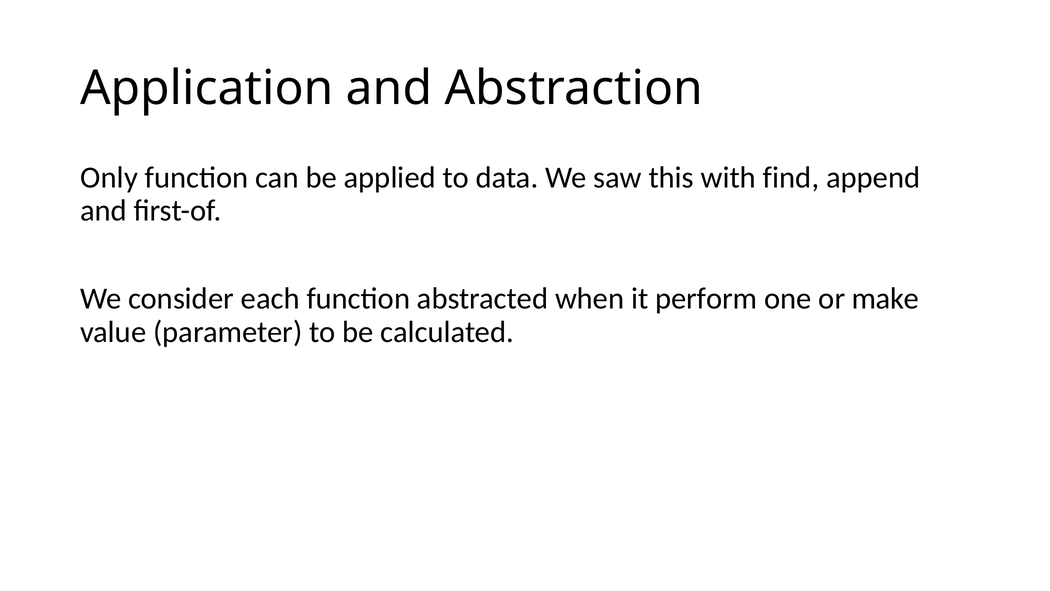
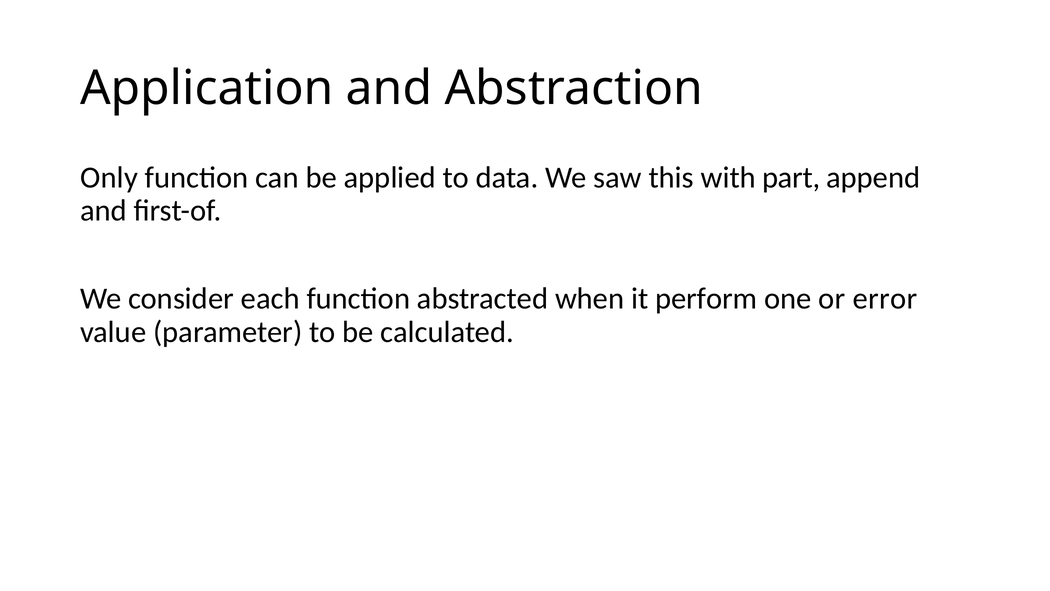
find: find -> part (791, 178)
make: make -> error (885, 299)
